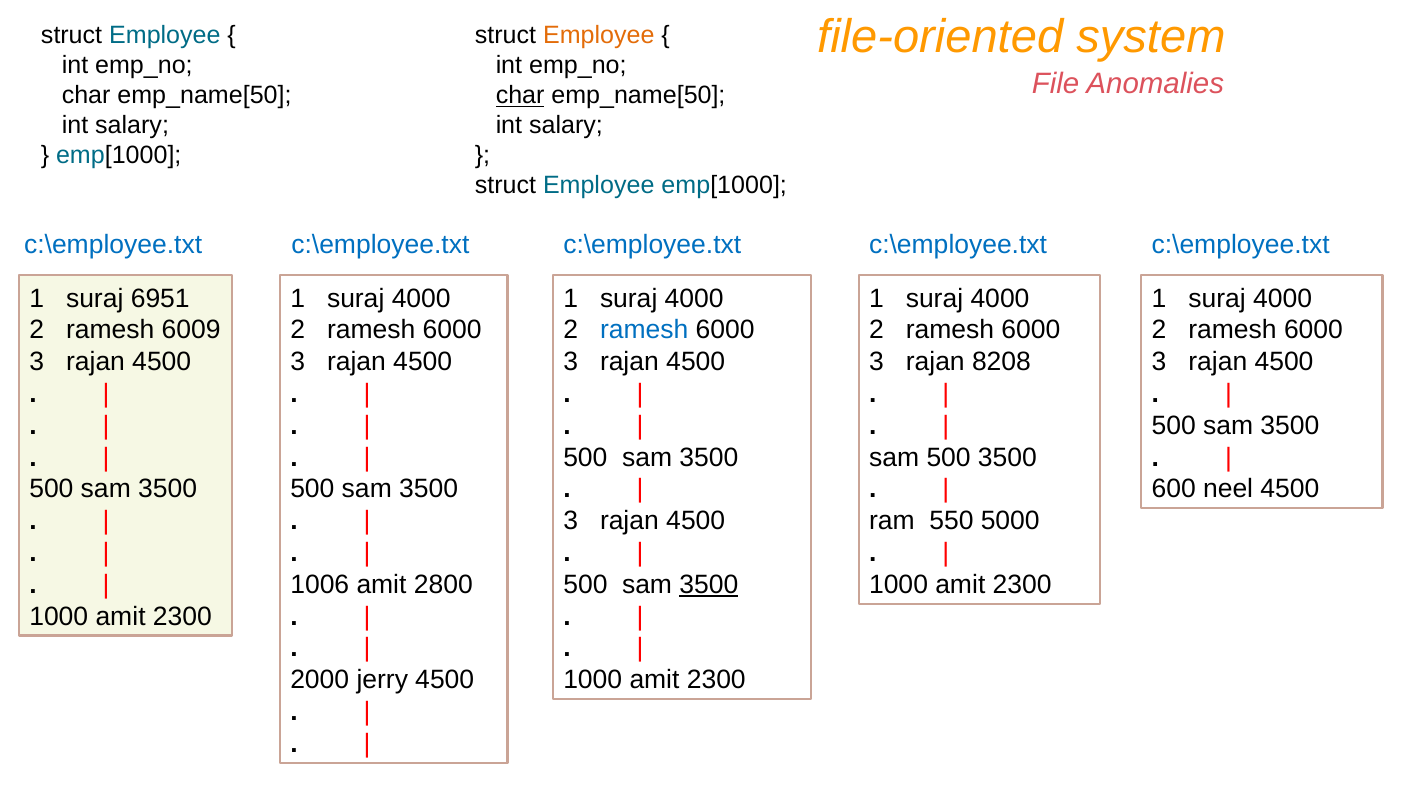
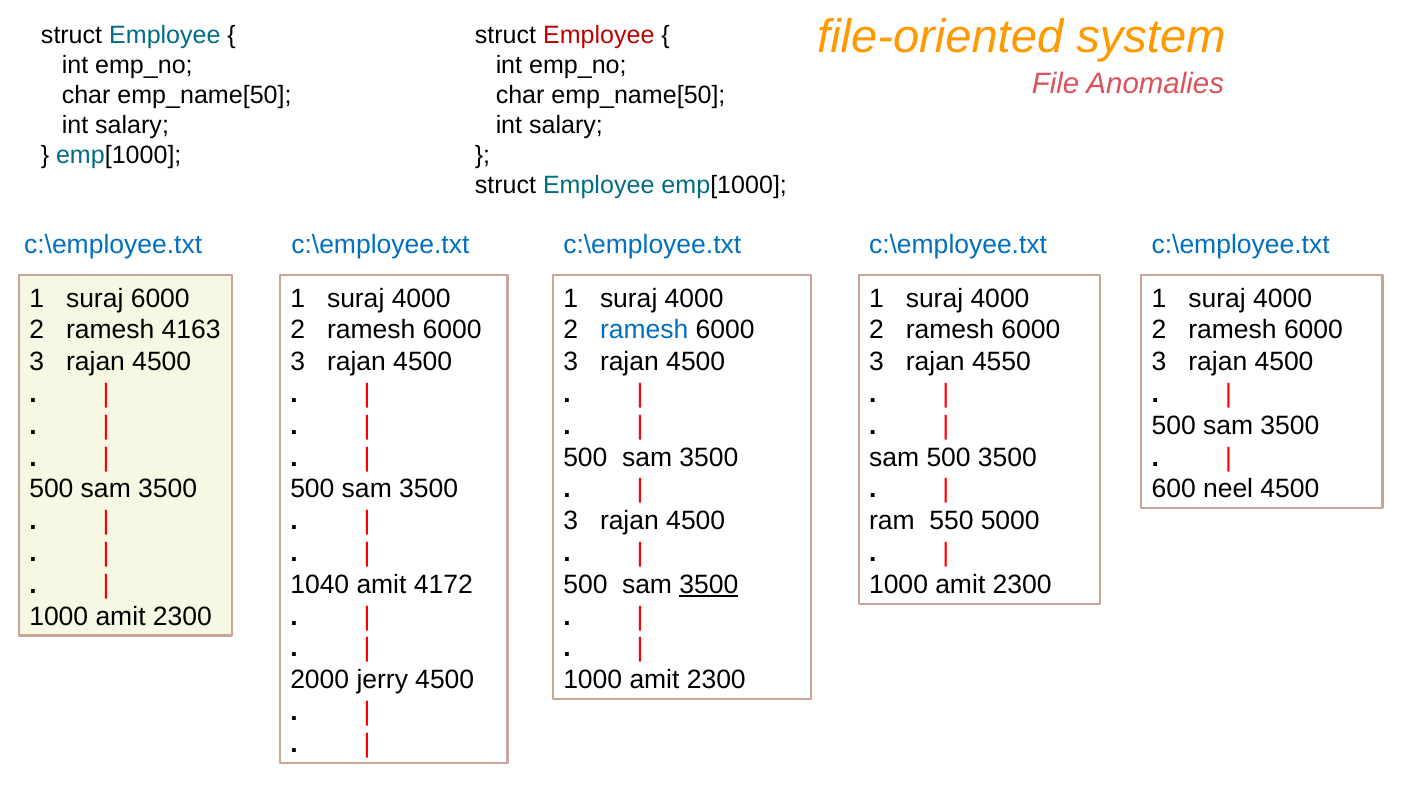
Employee colour: orange -> red (599, 35)
char underline: present -> none (520, 96)
suraj 6951: 6951 -> 6000 (160, 298)
6009: 6009 -> 4163 (191, 330)
8208: 8208 -> 4550 (1001, 362)
1006: 1006 -> 1040 (320, 584)
2800: 2800 -> 4172 (443, 584)
